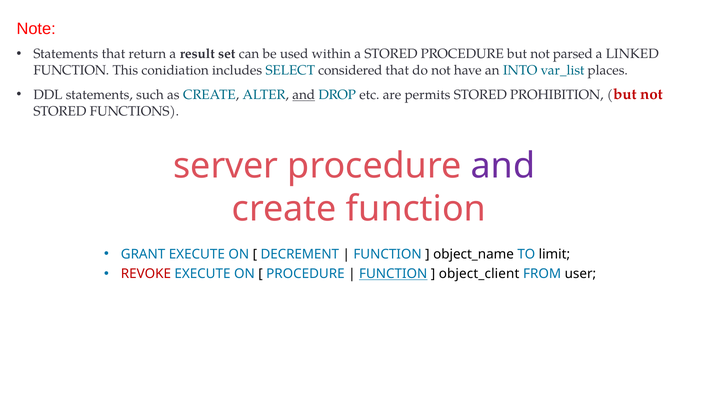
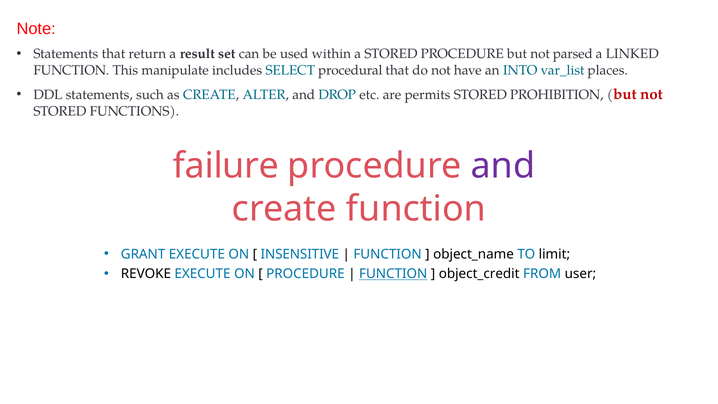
conidiation: conidiation -> manipulate (175, 70)
considered: considered -> procedural (350, 70)
and underline: present -> none (304, 95)
server: server -> failure (226, 166)
DECREMENT: DECREMENT -> INSENSITIVE (300, 254)
REVOKE colour: red -> black (146, 274)
object_client: object_client -> object_credit (479, 274)
